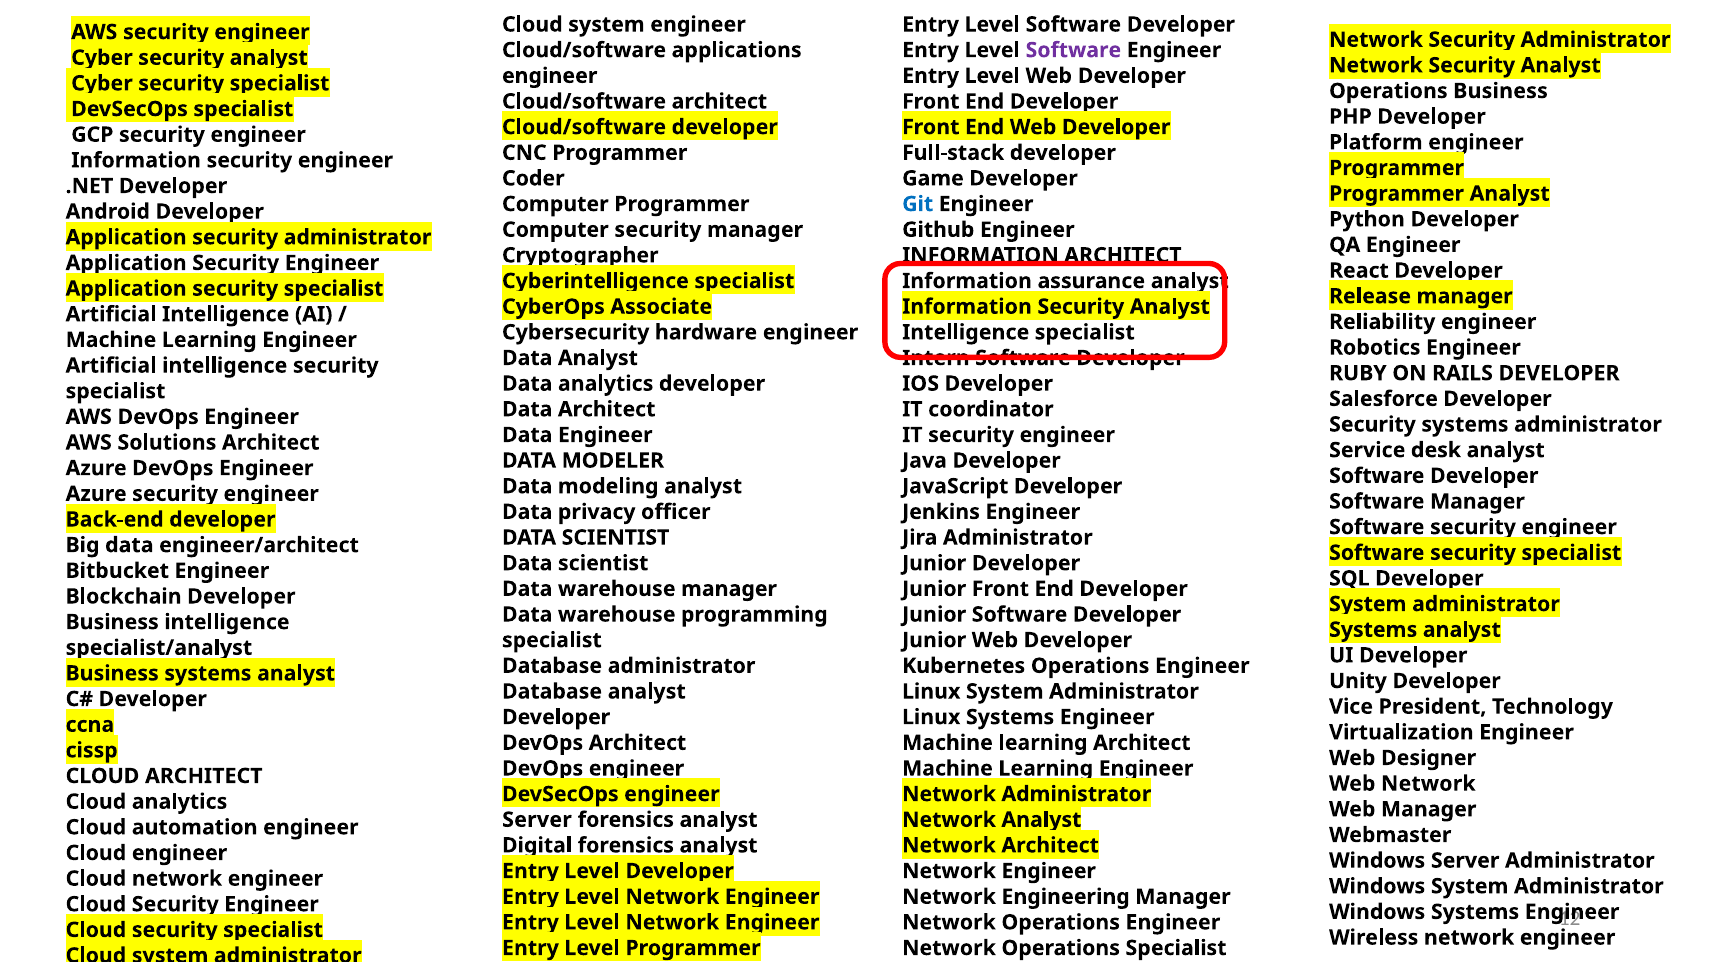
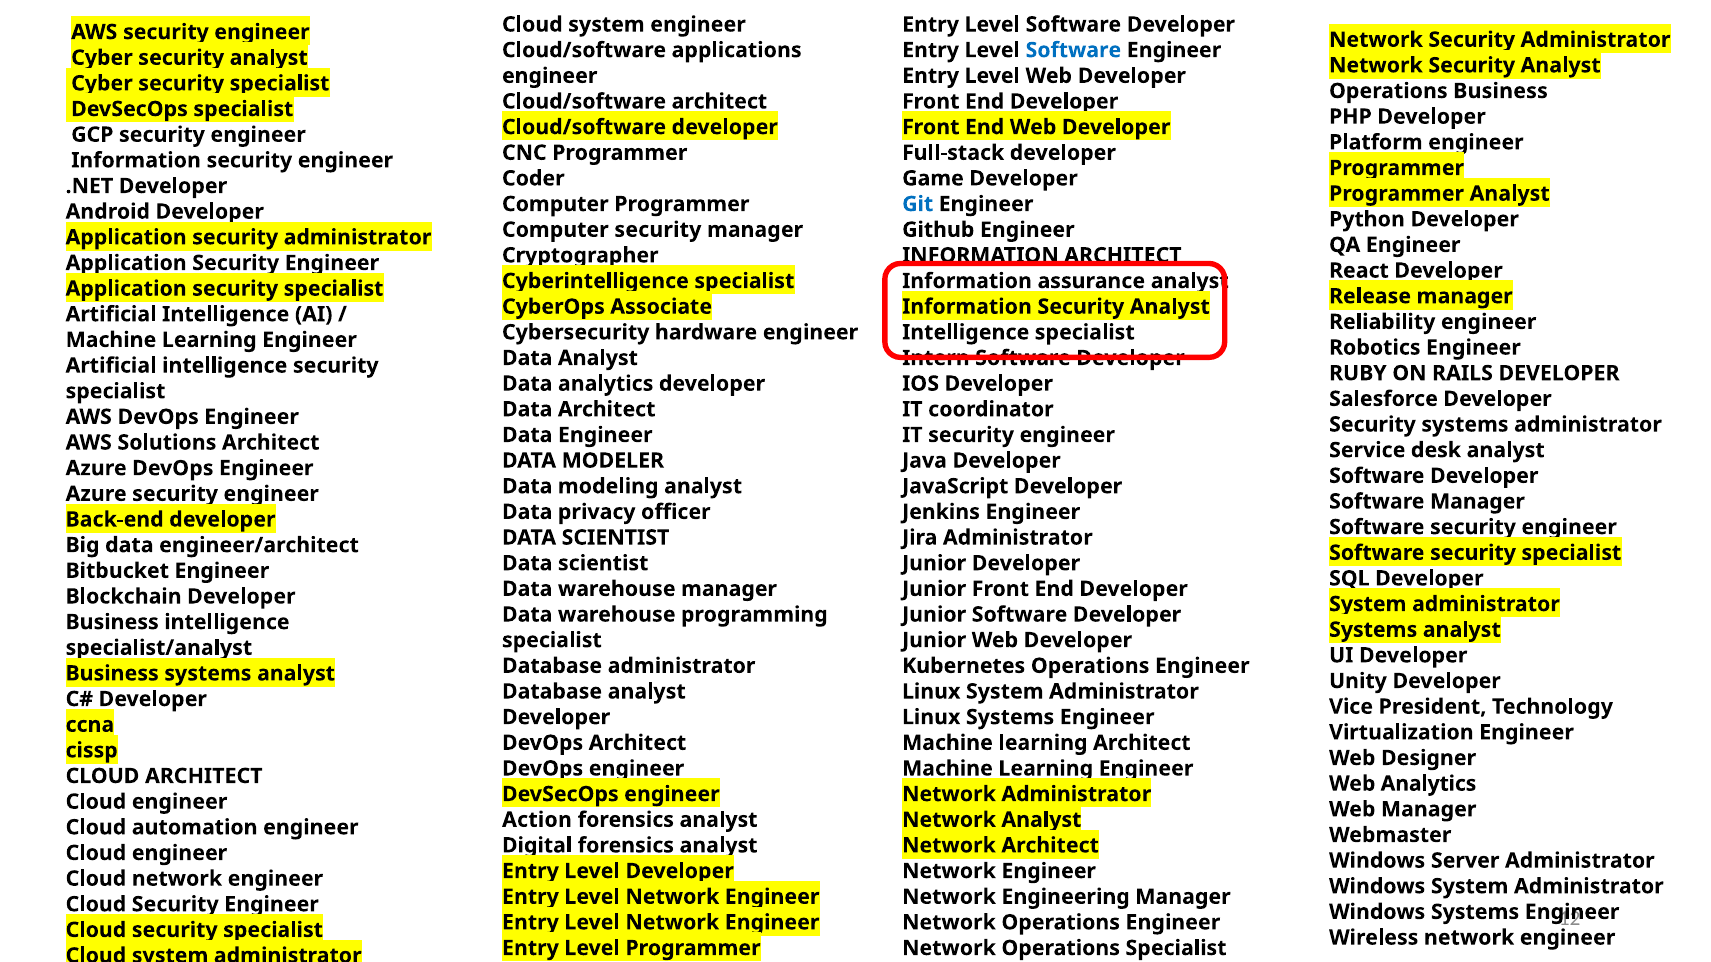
Software colour: purple -> blue (1073, 50)
Web Network: Network -> Analytics (1428, 784)
analytics: analytics -> engineer (180, 802)
Server: Server -> Action (537, 820)
